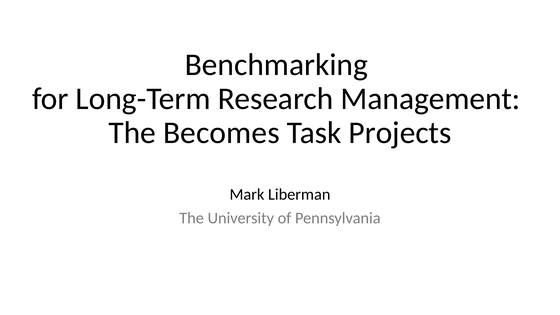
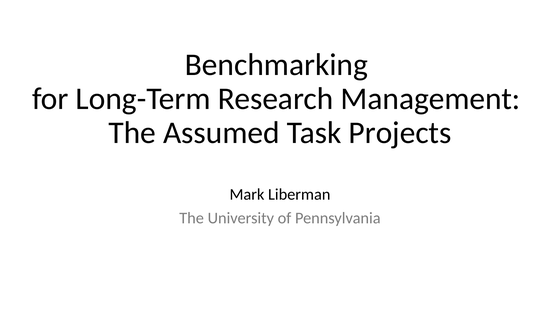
Becomes: Becomes -> Assumed (221, 133)
